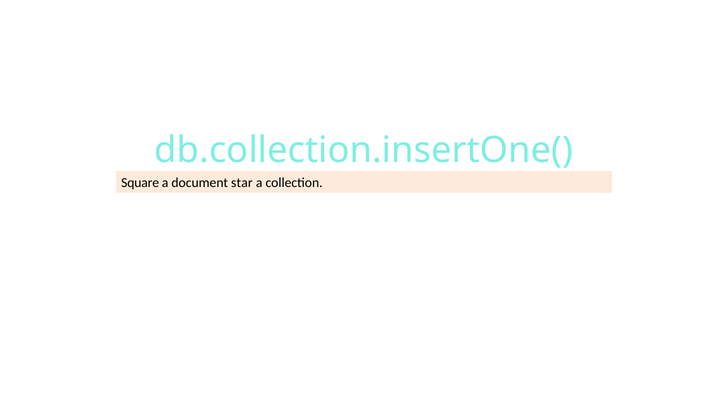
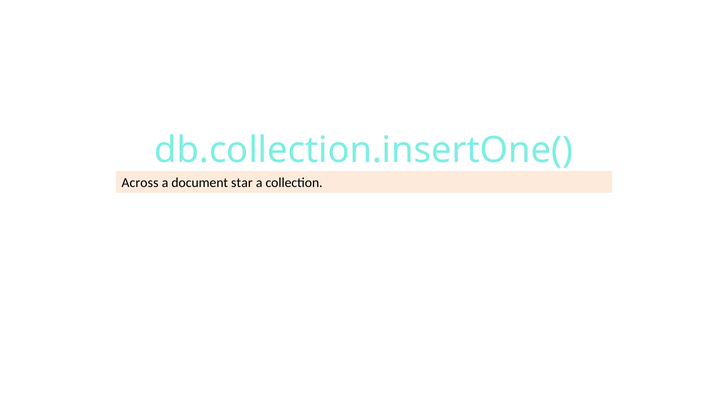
Square: Square -> Across (140, 183)
